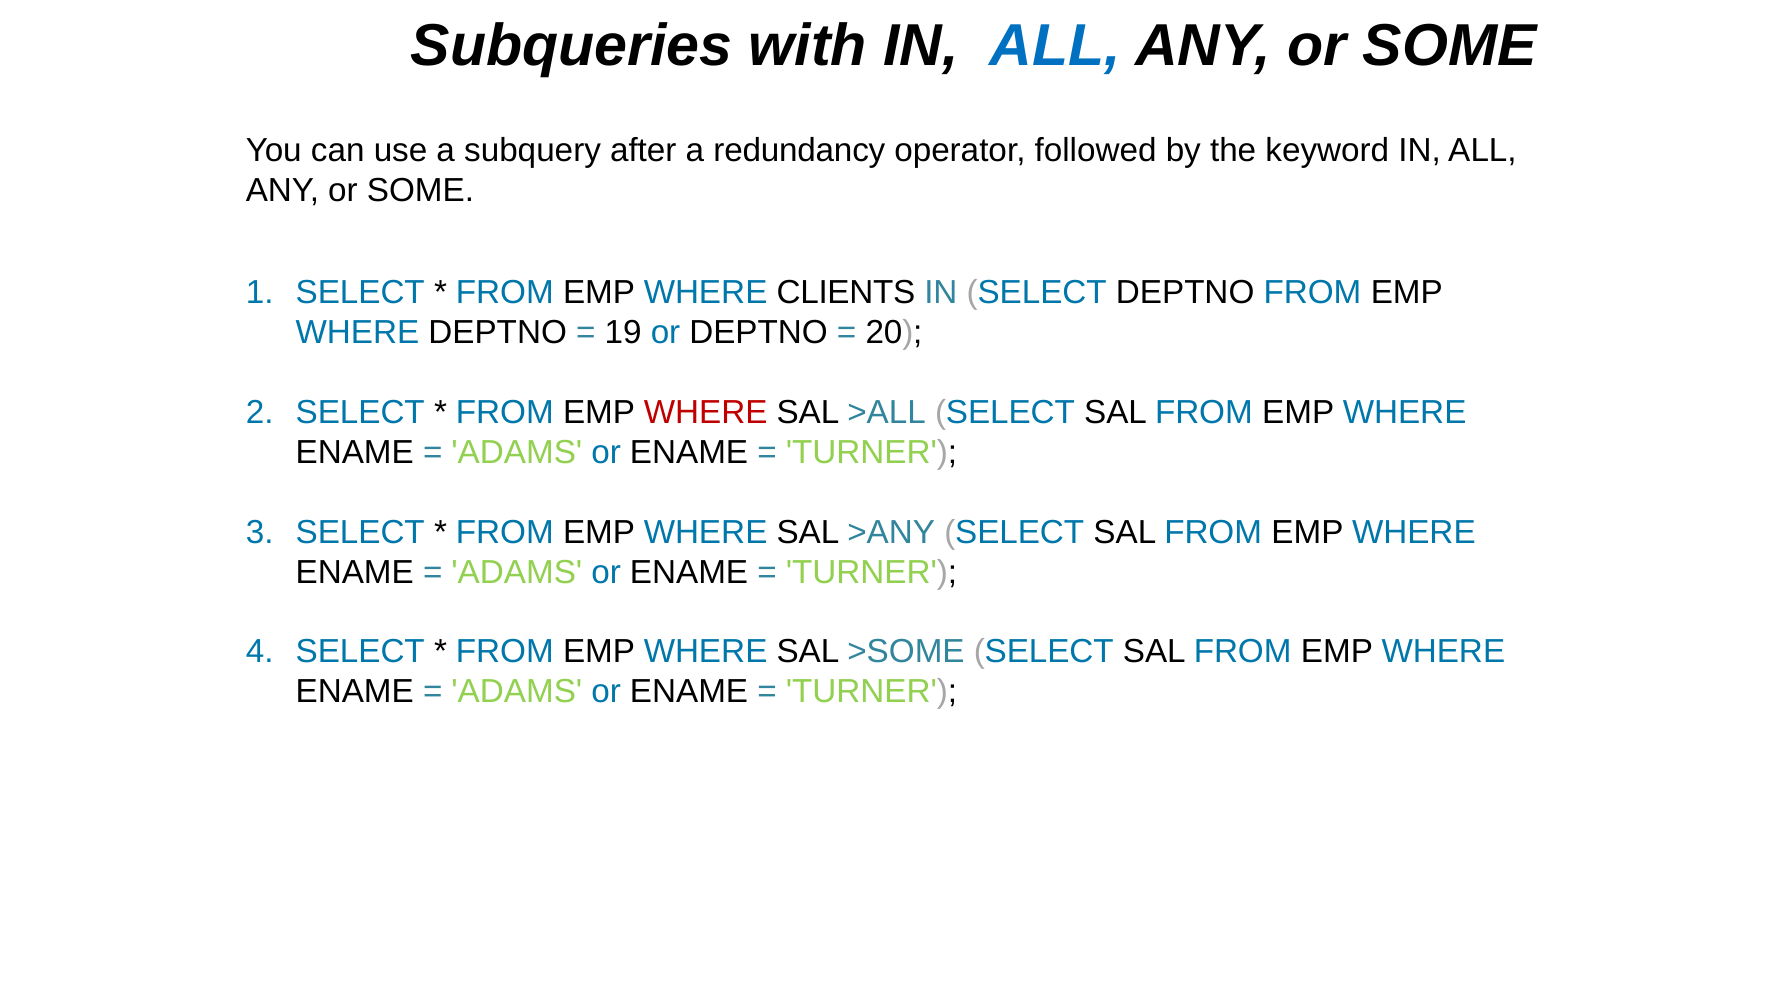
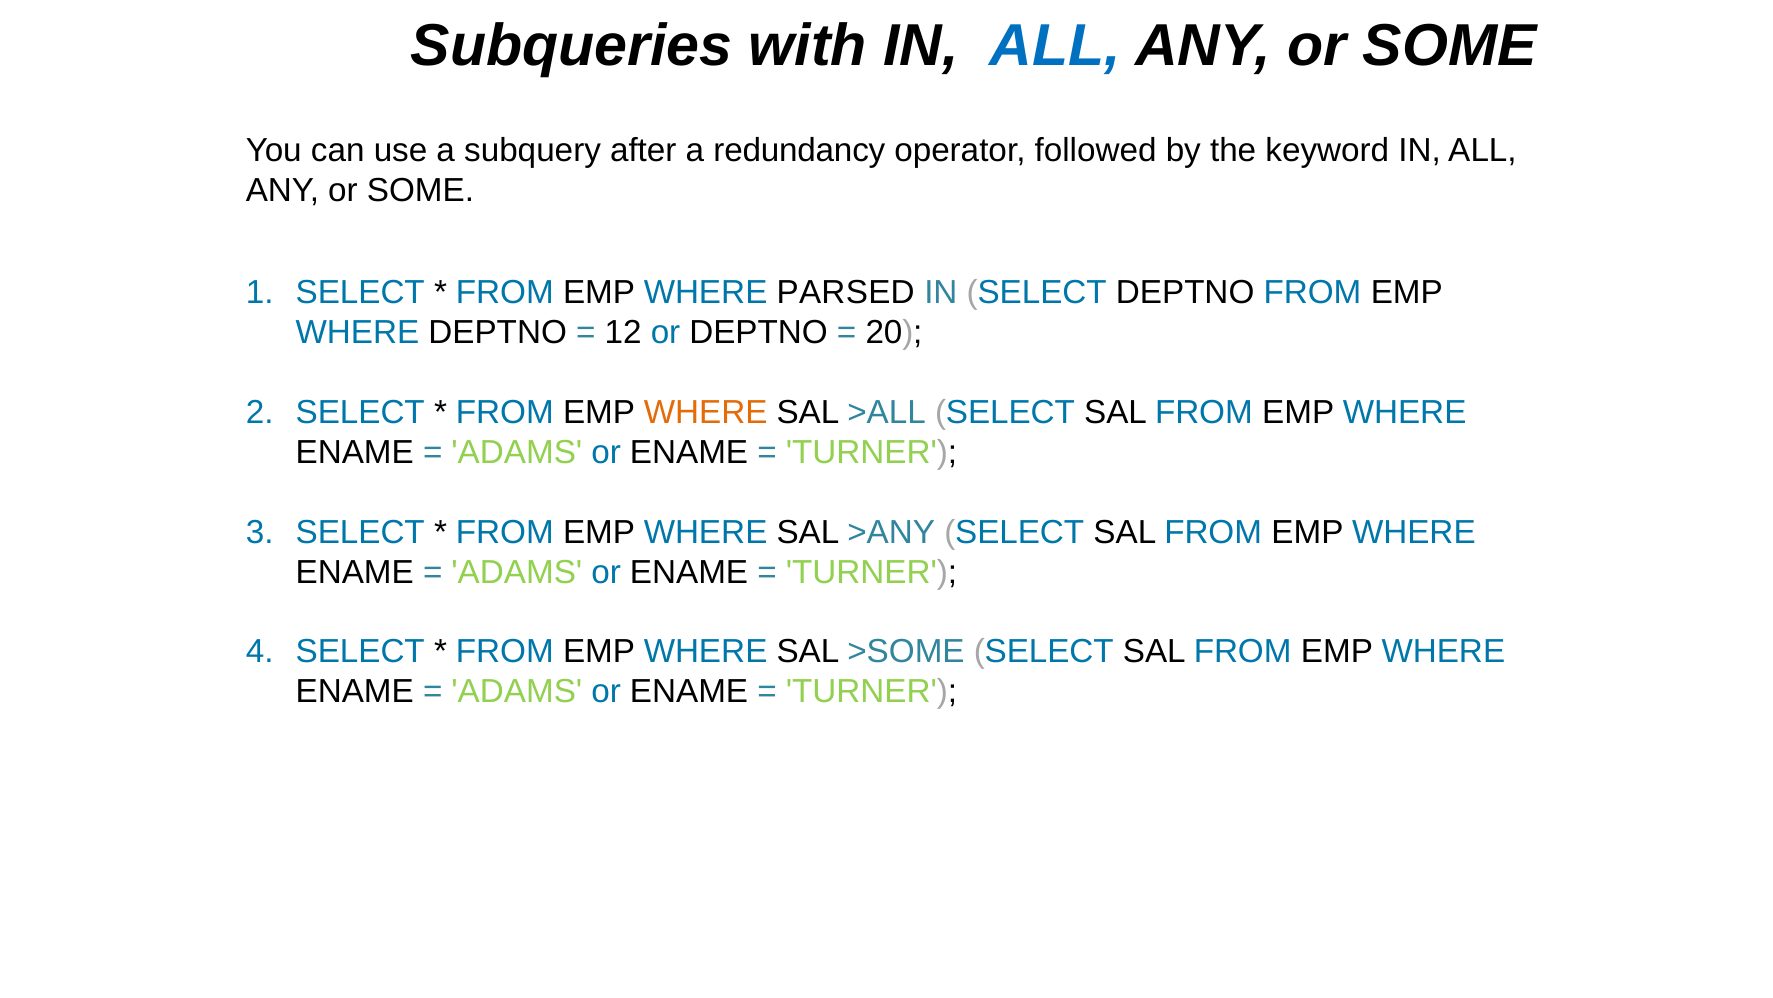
CLIENTS: CLIENTS -> PARSED (846, 293)
19: 19 -> 12 (623, 332)
WHERE colour: red -> orange (706, 412)
